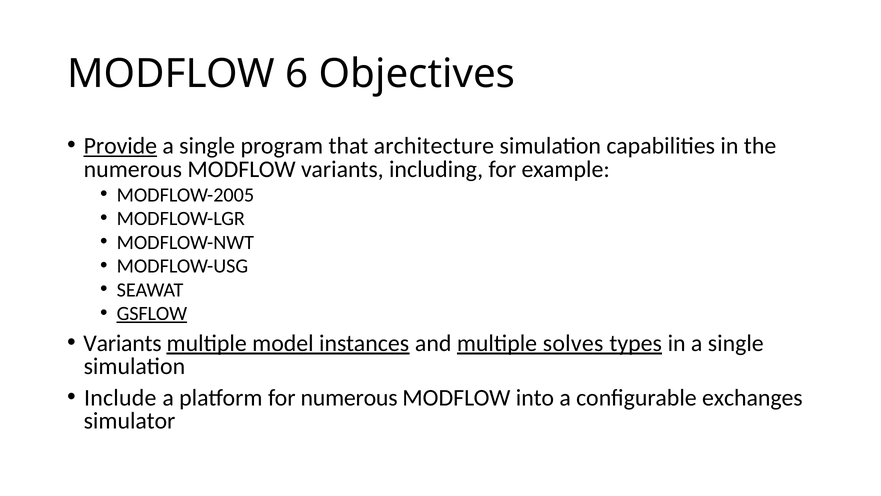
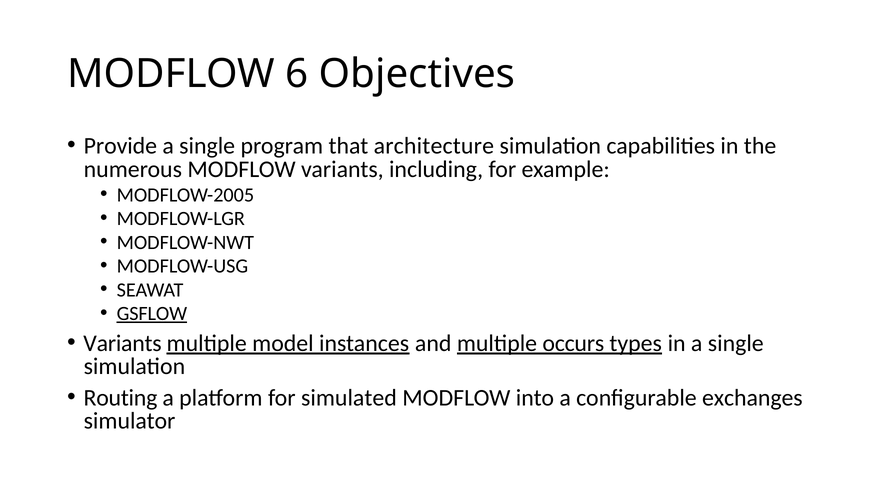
Provide underline: present -> none (120, 146)
solves: solves -> occurs (573, 343)
Include: Include -> Routing (120, 397)
for numerous: numerous -> simulated (349, 397)
